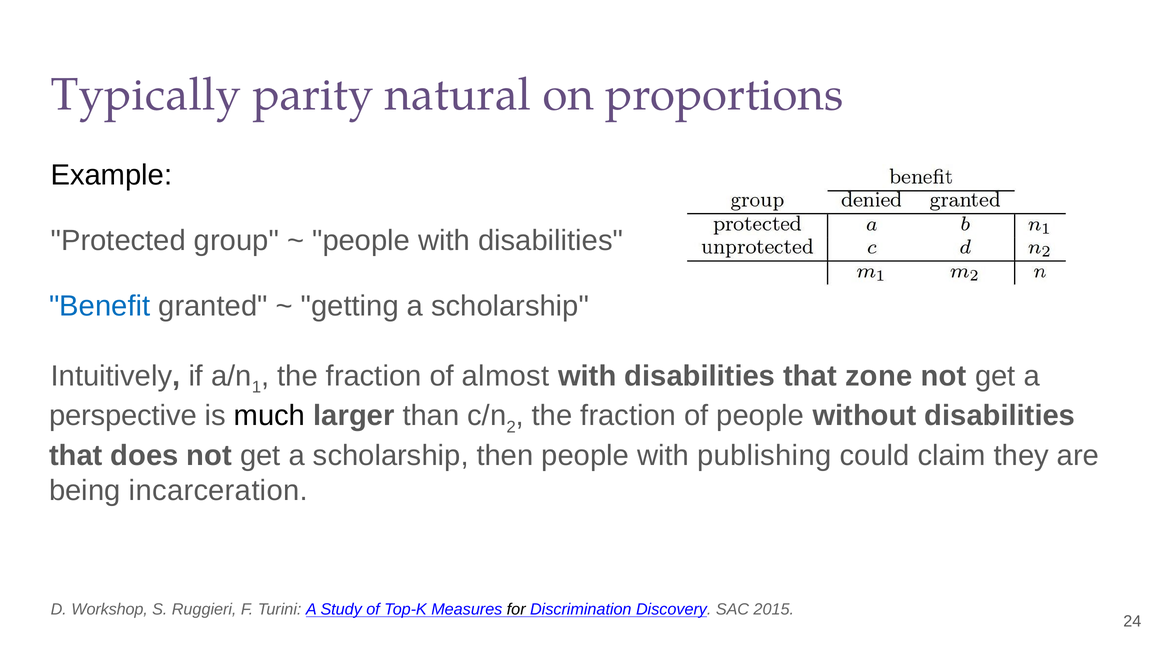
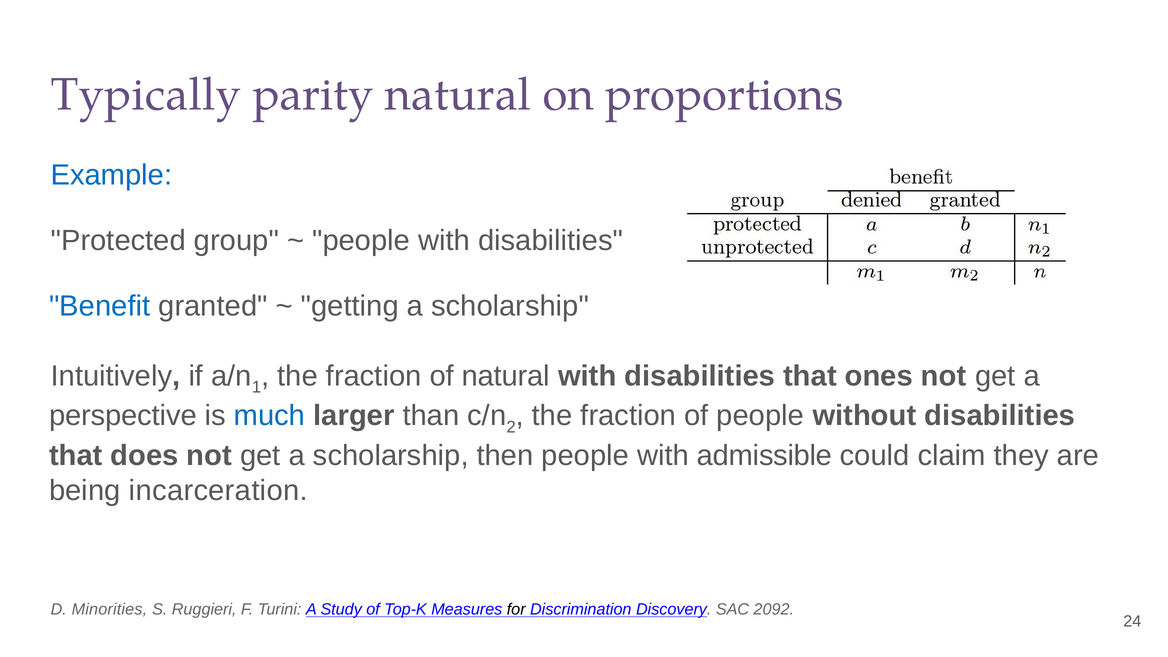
Example colour: black -> blue (111, 175)
of almost: almost -> natural (506, 376)
zone: zone -> ones (879, 376)
much colour: black -> blue (270, 416)
publishing: publishing -> admissible (765, 456)
Workshop: Workshop -> Minorities (109, 610)
2015: 2015 -> 2092 (774, 610)
